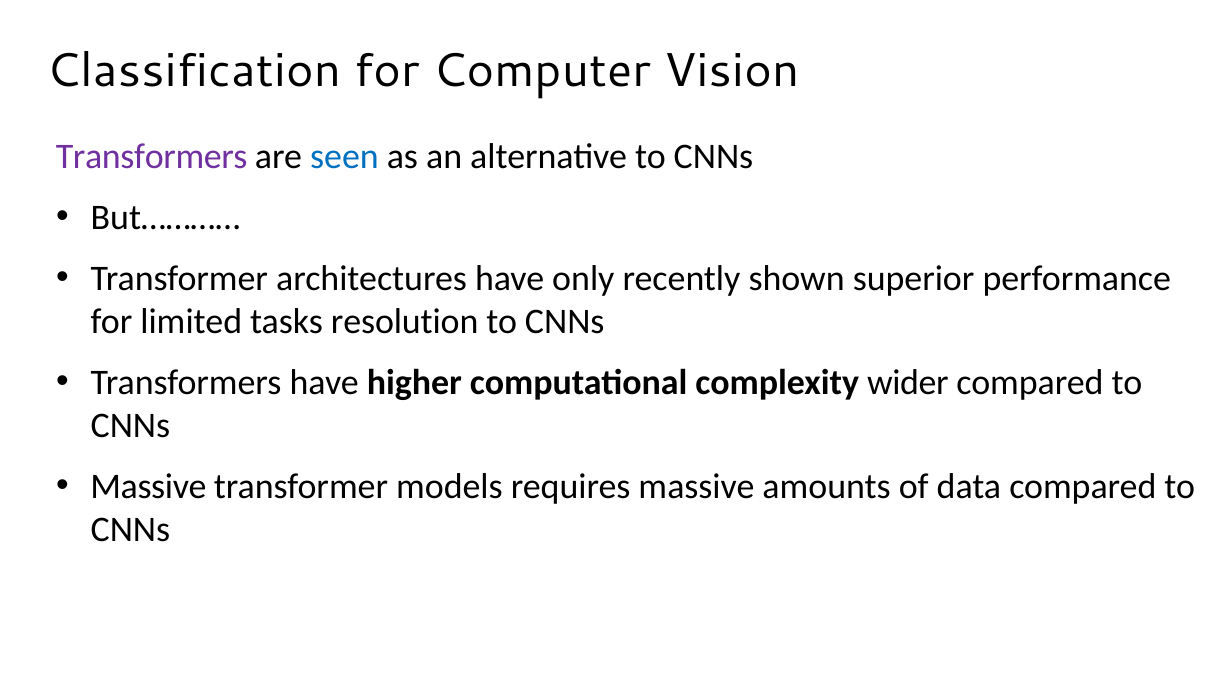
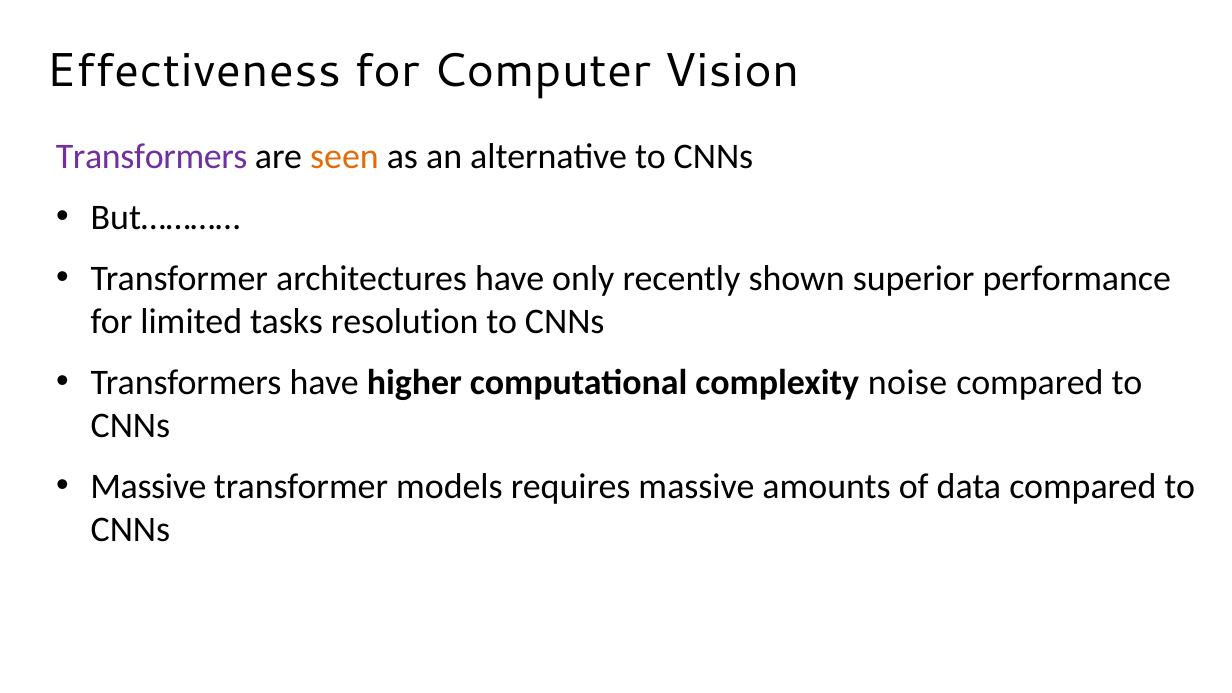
Classification: Classification -> Effectiveness (194, 71)
seen colour: blue -> orange (344, 157)
wider: wider -> noise (908, 383)
